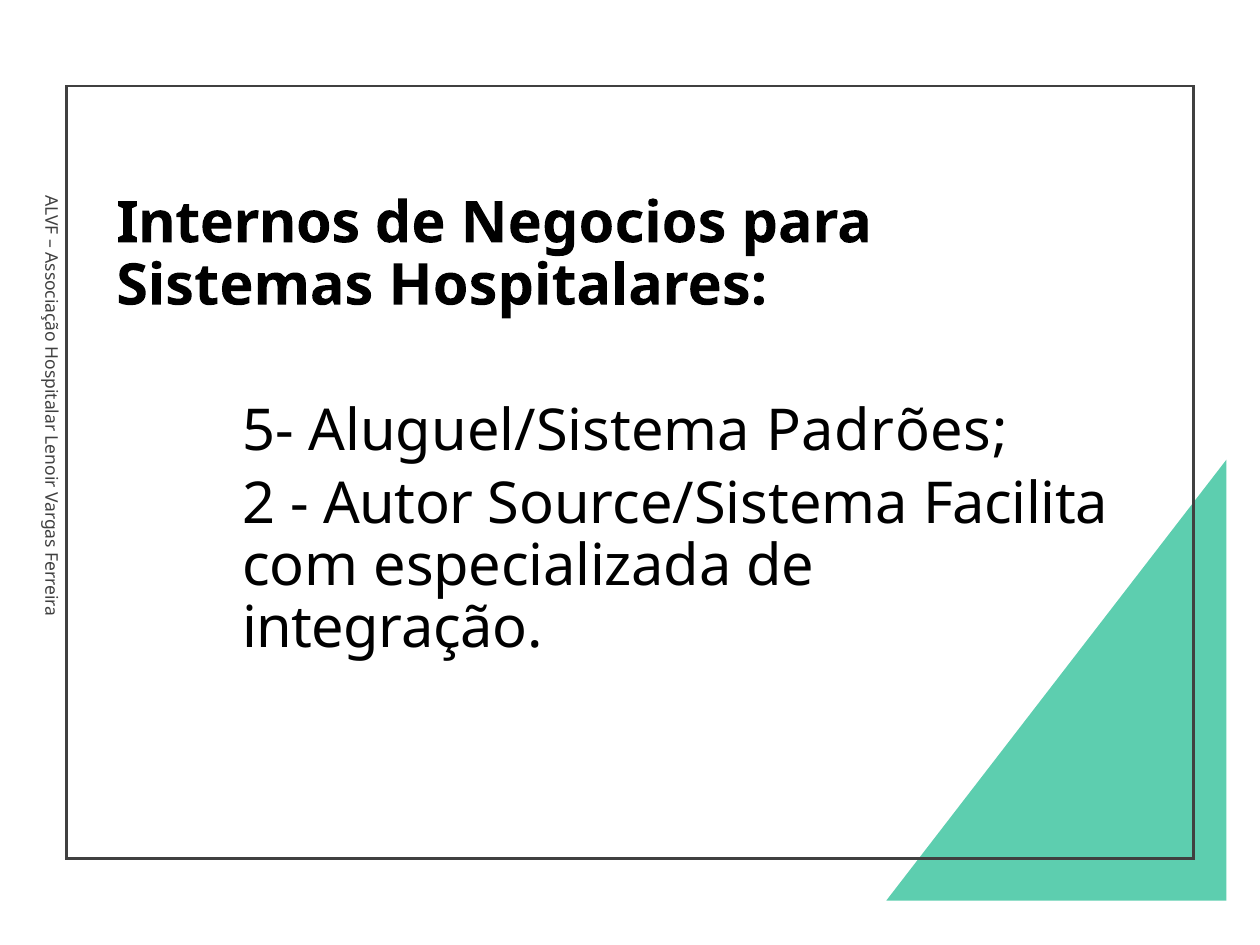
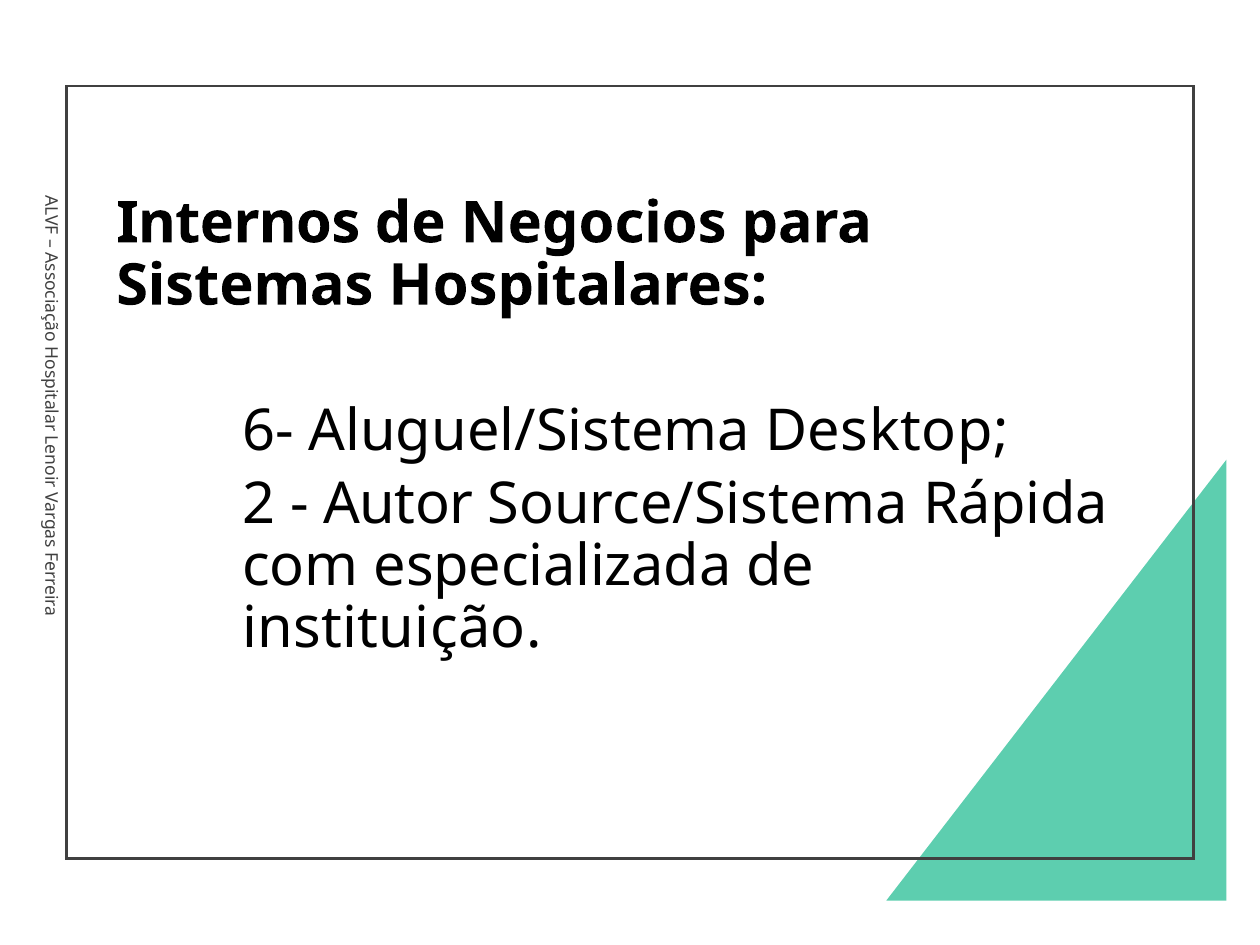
5-: 5- -> 6- (268, 431)
Padrões: Padrões -> Desktop (887, 431)
Facilita: Facilita -> Rápida (1016, 504)
integração: integração -> instituição (392, 629)
